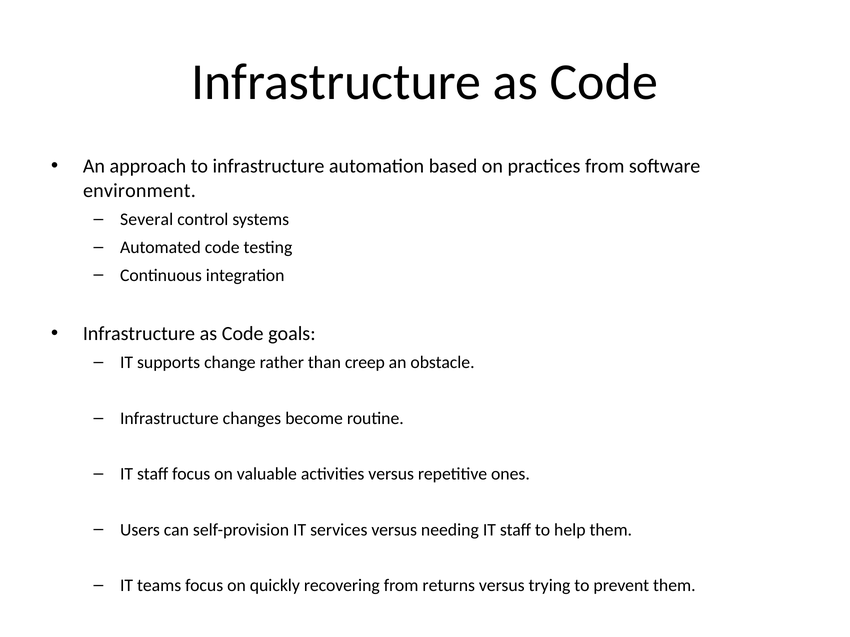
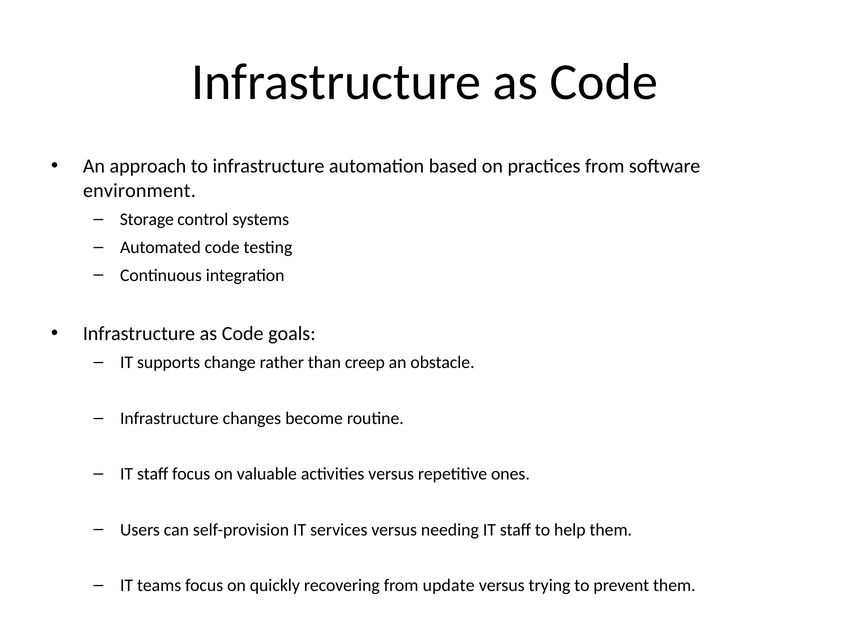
Several: Several -> Storage (147, 220)
returns: returns -> update (449, 586)
